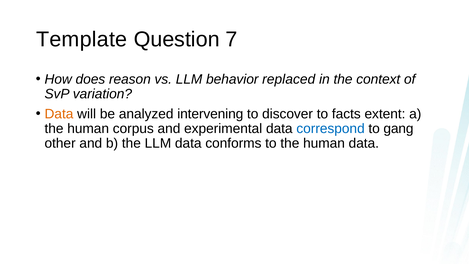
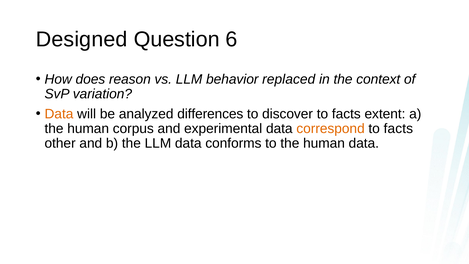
Template: Template -> Designed (82, 39)
7: 7 -> 6 (232, 39)
intervening: intervening -> differences (210, 114)
correspond colour: blue -> orange (331, 129)
gang: gang -> facts (398, 129)
